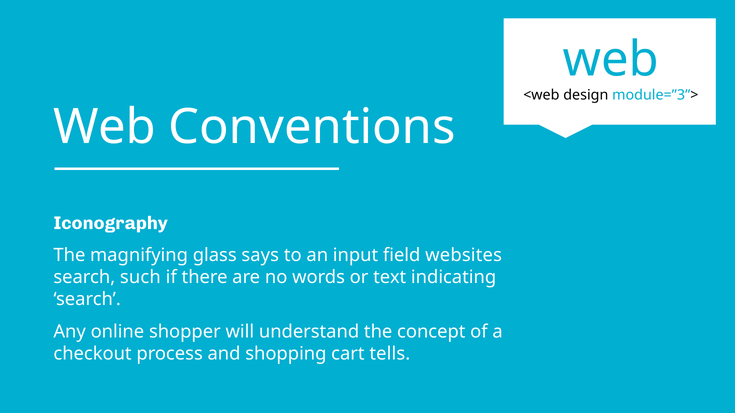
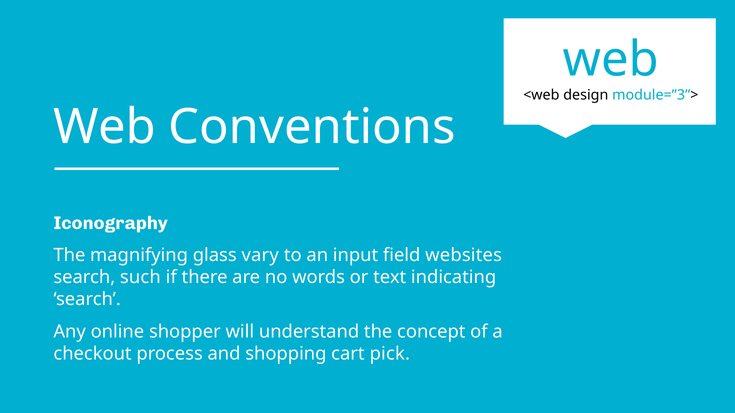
says: says -> vary (260, 255)
tells: tells -> pick (390, 354)
